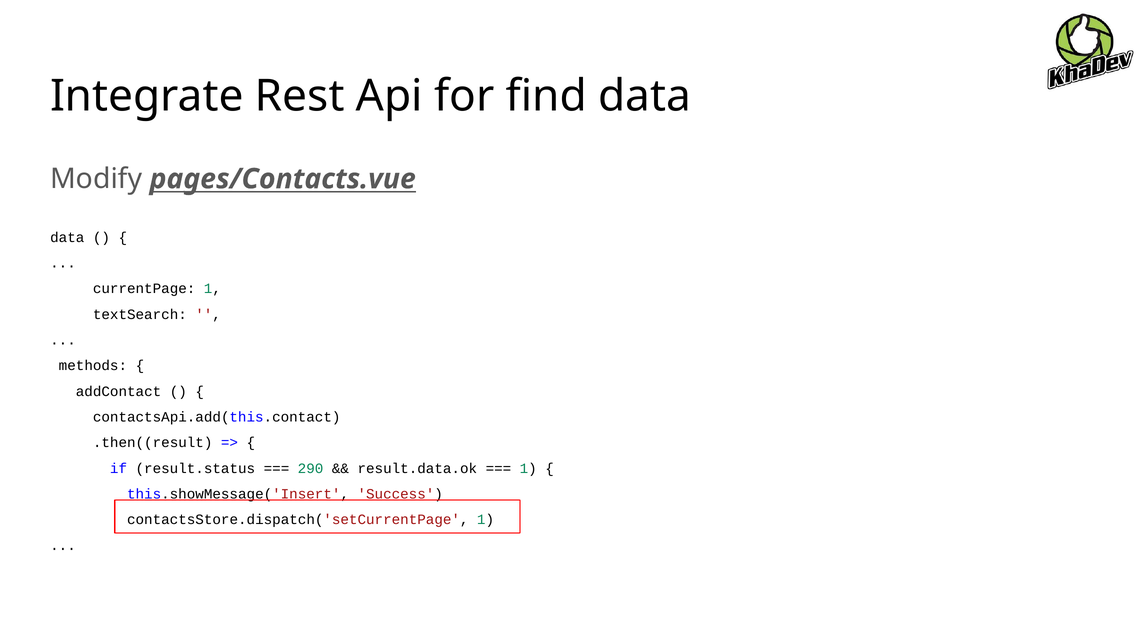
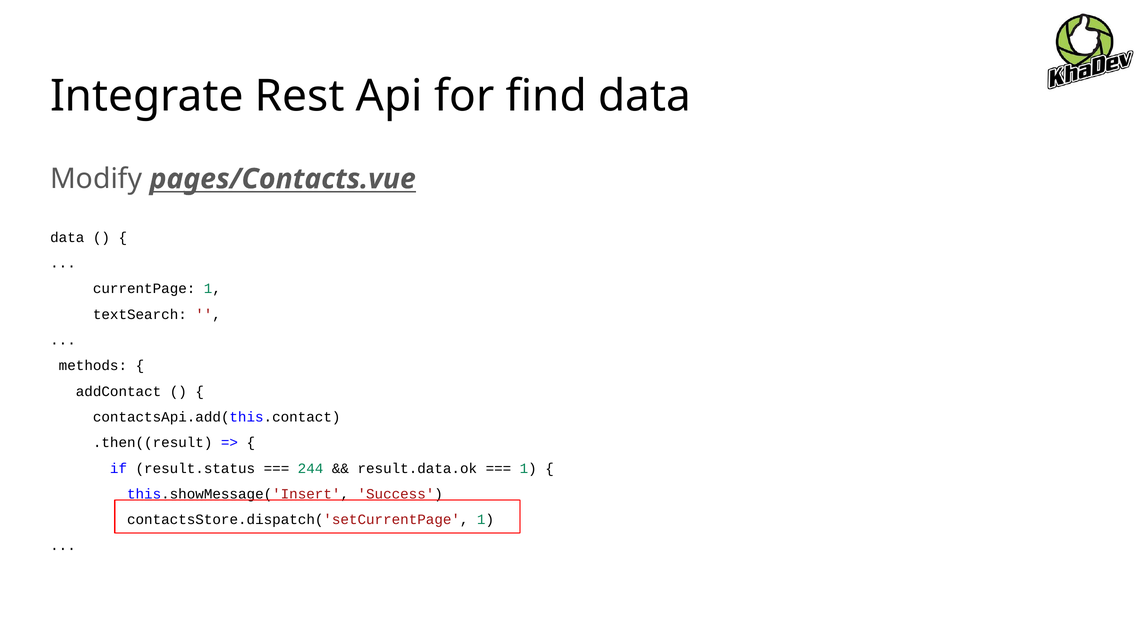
290: 290 -> 244 (311, 468)
